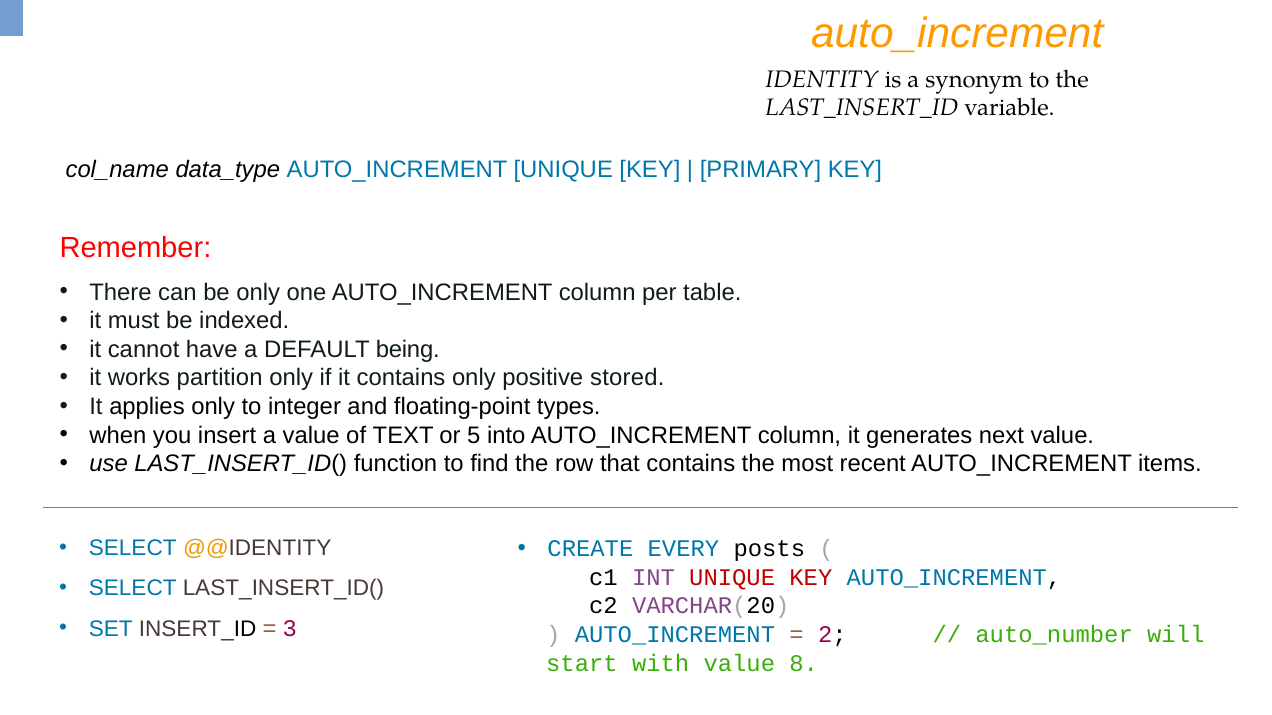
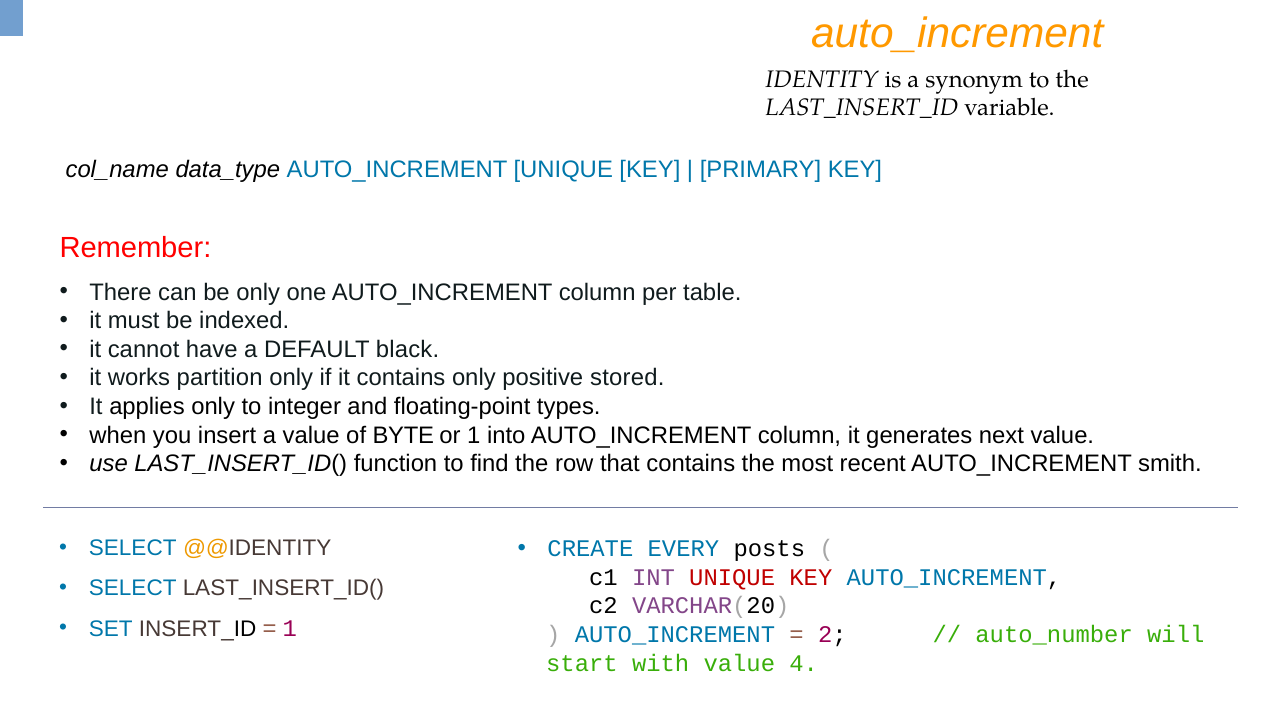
being: being -> black (408, 350)
TEXT: TEXT -> BYTE (403, 435)
or 5: 5 -> 1 (474, 435)
items: items -> smith (1170, 464)
3: 3 -> 1 (290, 629)
8: 8 -> 4 (804, 664)
